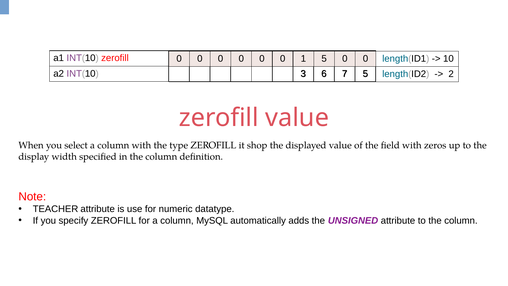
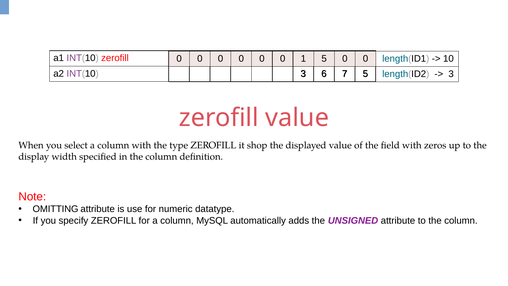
2: 2 -> 3 (451, 74)
TEACHER: TEACHER -> OMITTING (56, 209)
